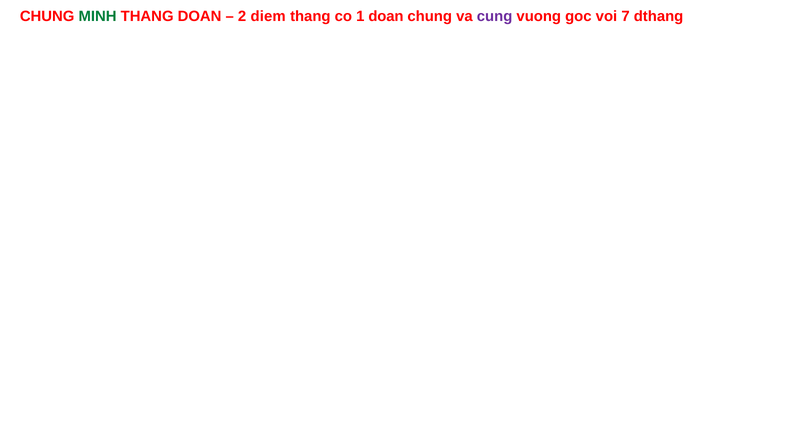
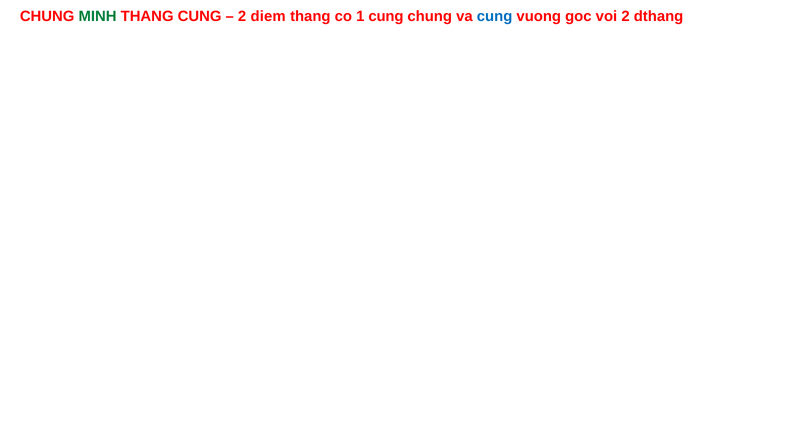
THANG DOAN: DOAN -> CUNG (200, 17)
1 doan: doan -> cung (386, 17)
cung colour: purple -> blue (495, 17)
voi 7: 7 -> 2 (626, 17)
